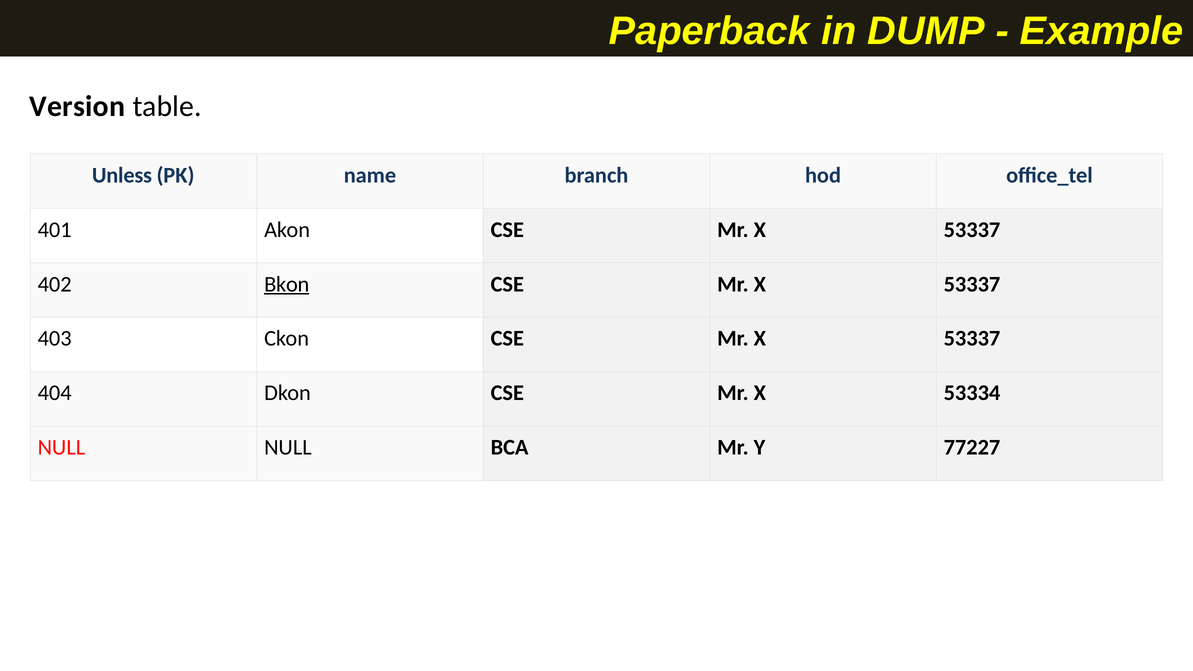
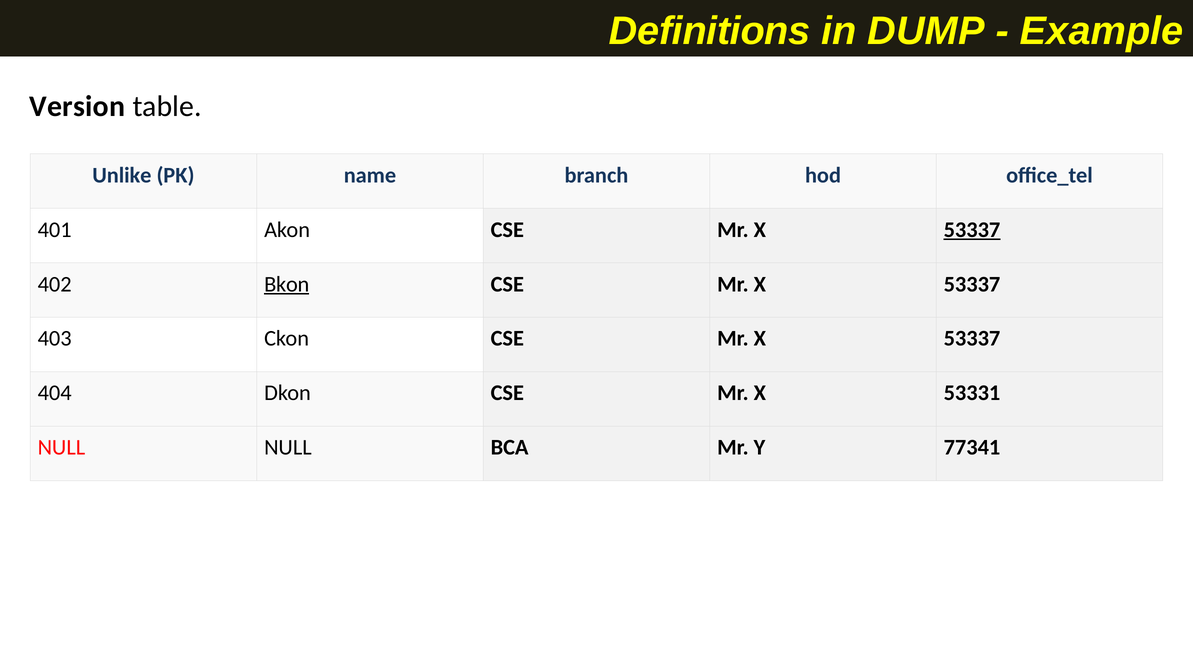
Paperback: Paperback -> Definitions (710, 31)
Unless: Unless -> Unlike (122, 175)
53337 underline: none -> present (972, 230)
53334: 53334 -> 53331 (972, 393)
77227: 77227 -> 77341 (972, 448)
